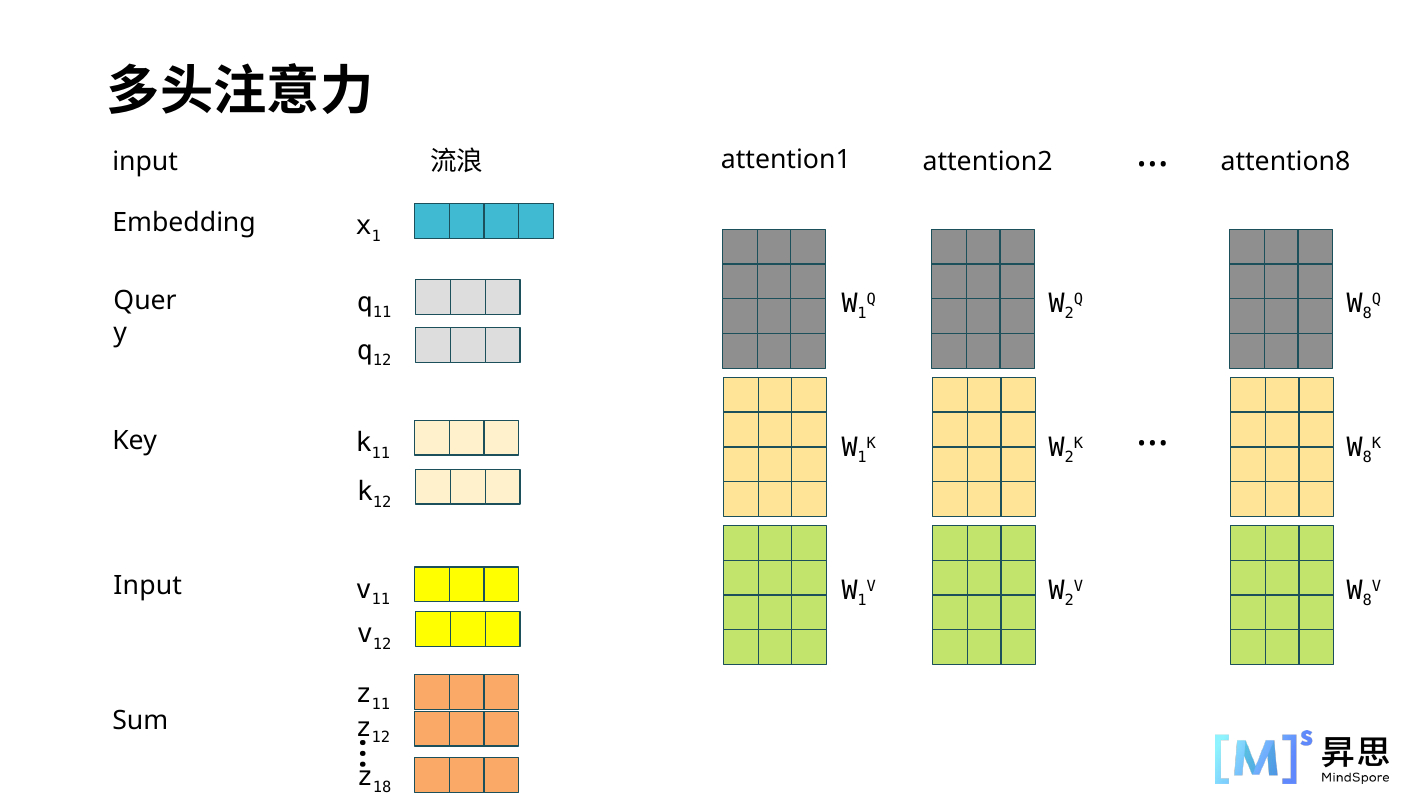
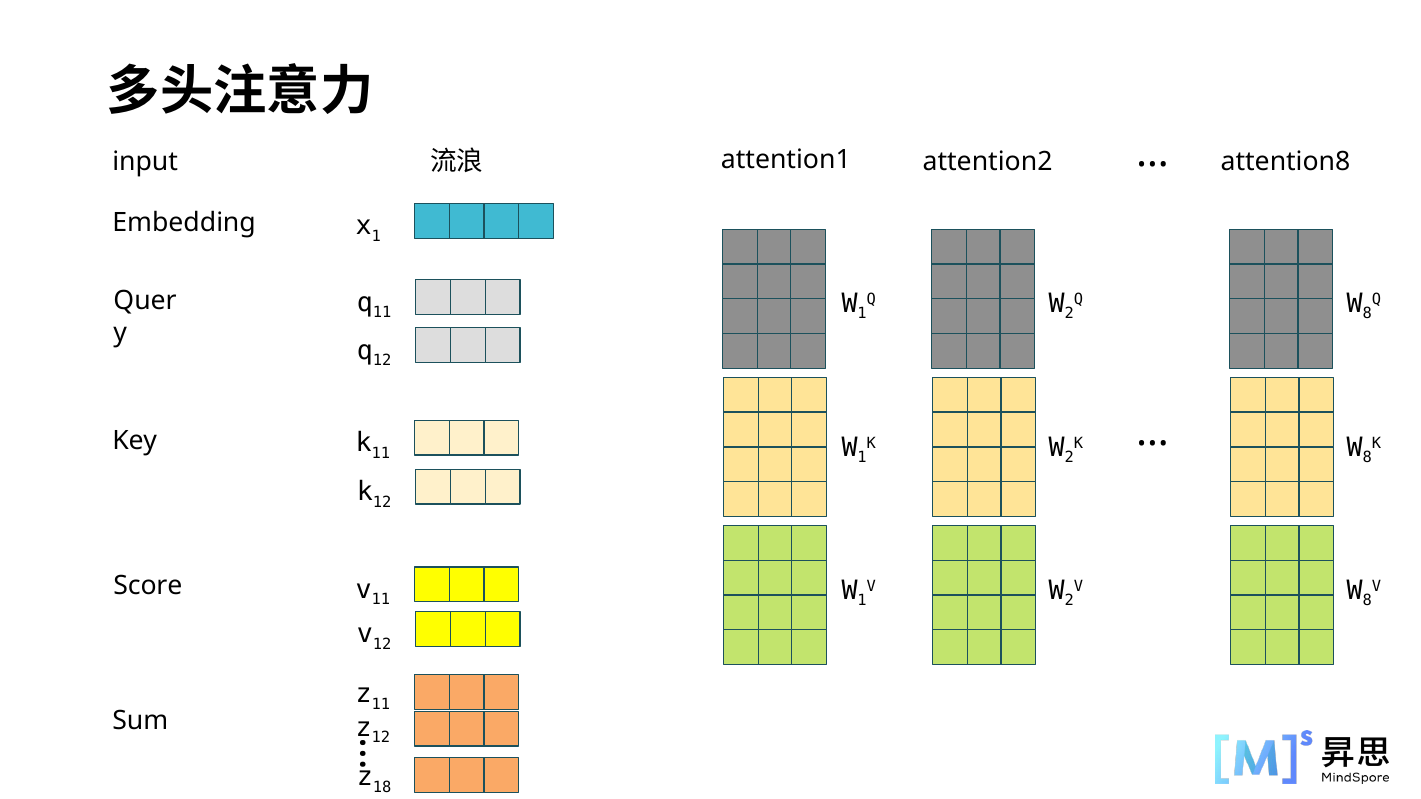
Input: Input -> Score (148, 586)
